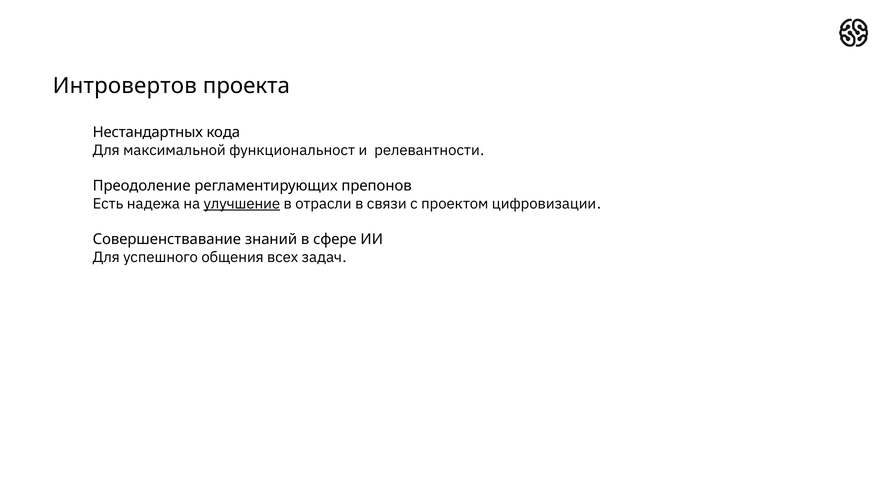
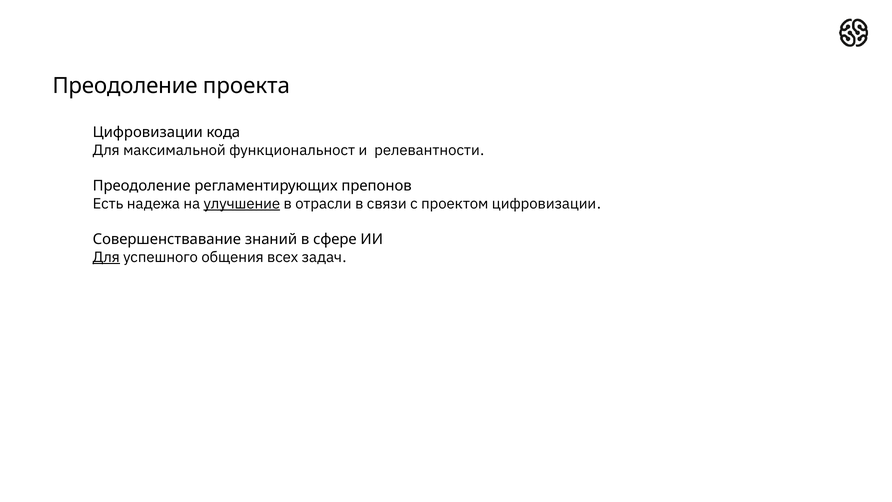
Интровертов: Интровертов -> Преодоление (125, 86)
Нестандартных: Нестандартных -> Цифровизации (148, 132)
Для underline: none -> present (106, 257)
